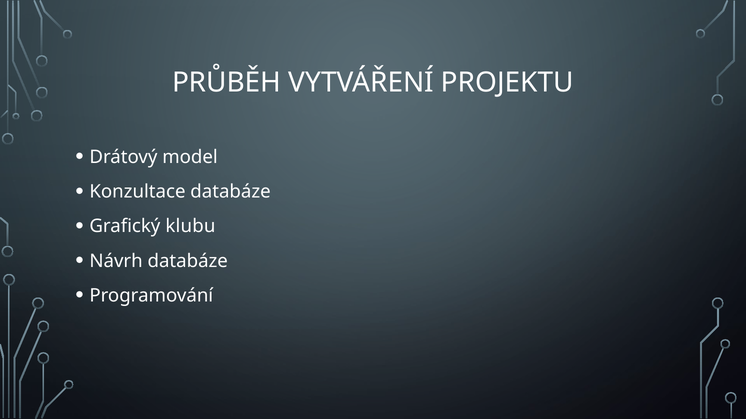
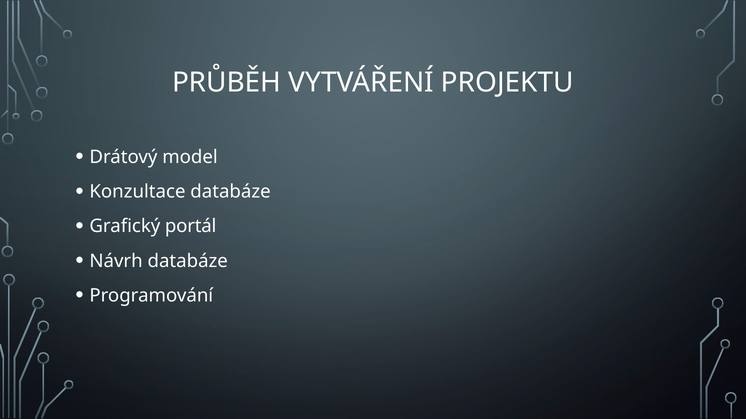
klubu: klubu -> portál (191, 227)
